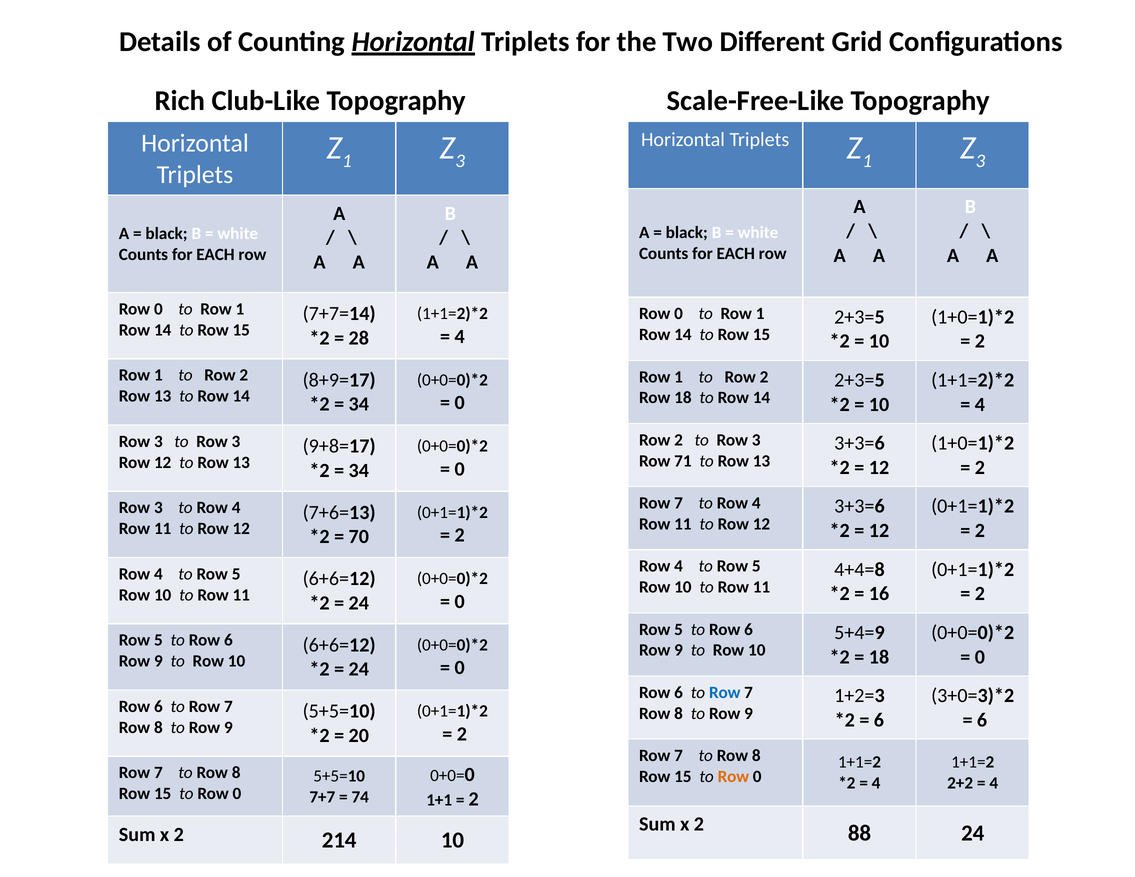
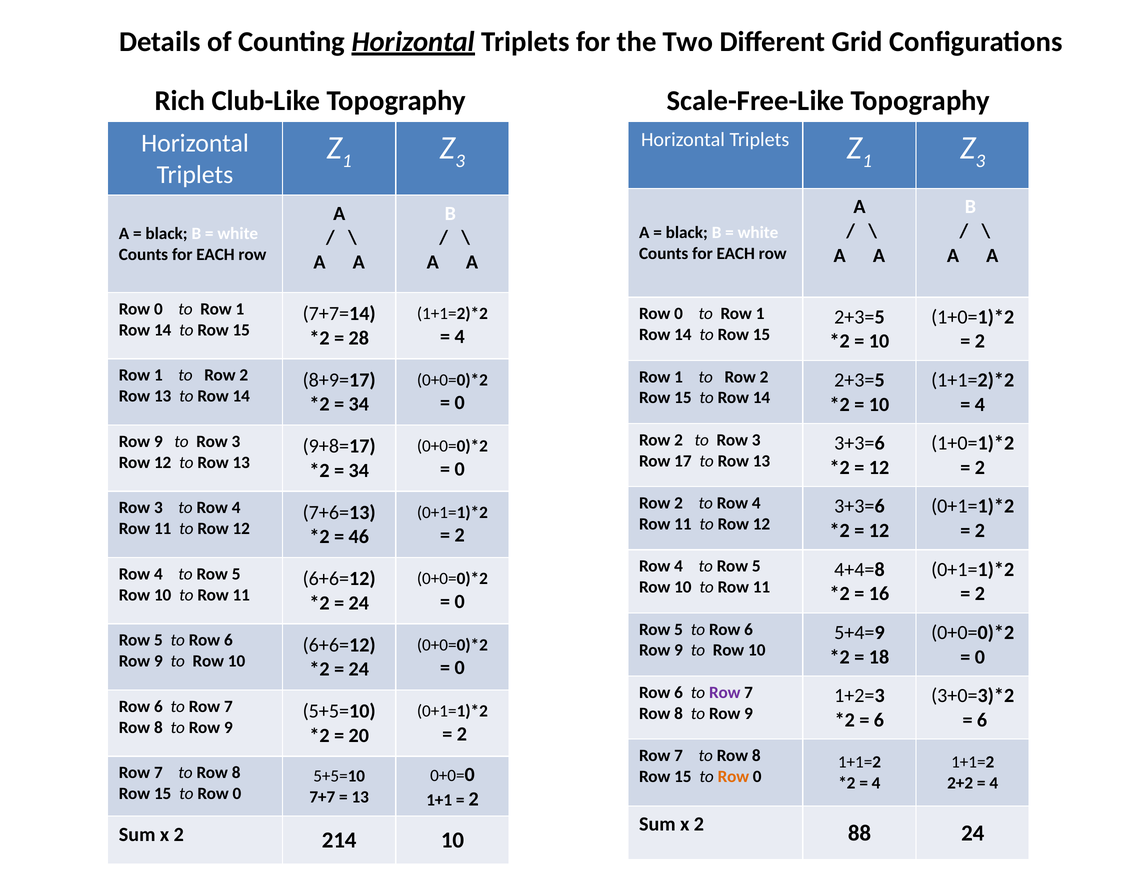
18: 18 -> 15 (683, 398)
3: 3 -> 9 (158, 442)
71: 71 -> 17 (683, 461)
7: 7 -> 2 (679, 503)
70: 70 -> 46 (359, 537)
Row colour: blue -> purple (725, 693)
74: 74 -> 13 (360, 797)
